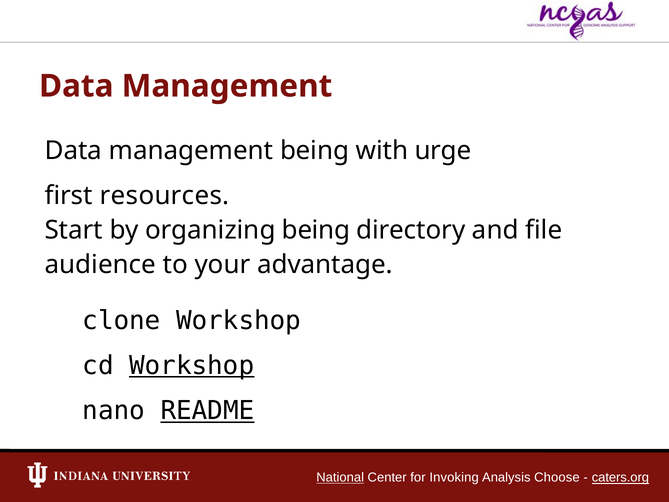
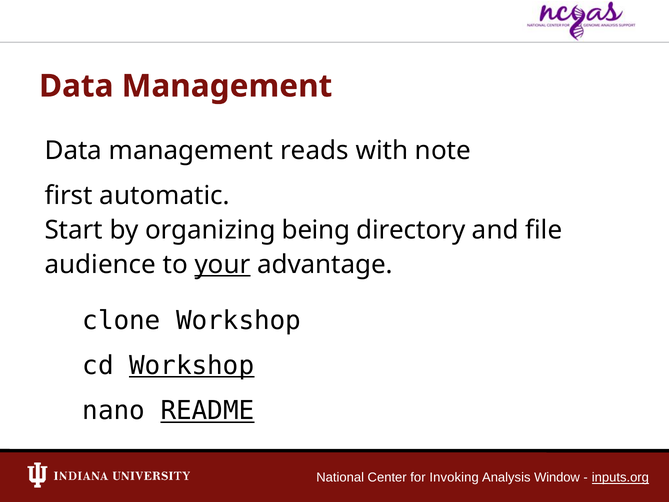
management being: being -> reads (314, 151)
urge: urge -> note (443, 151)
resources: resources -> automatic (165, 196)
your underline: none -> present (222, 264)
National underline: present -> none (340, 477)
Choose: Choose -> Window (557, 477)
caters.org: caters.org -> inputs.org (620, 477)
